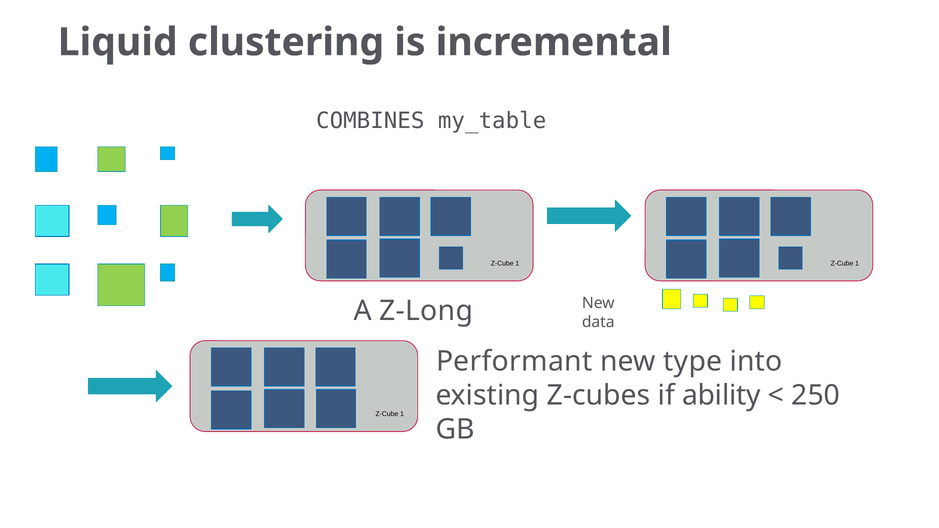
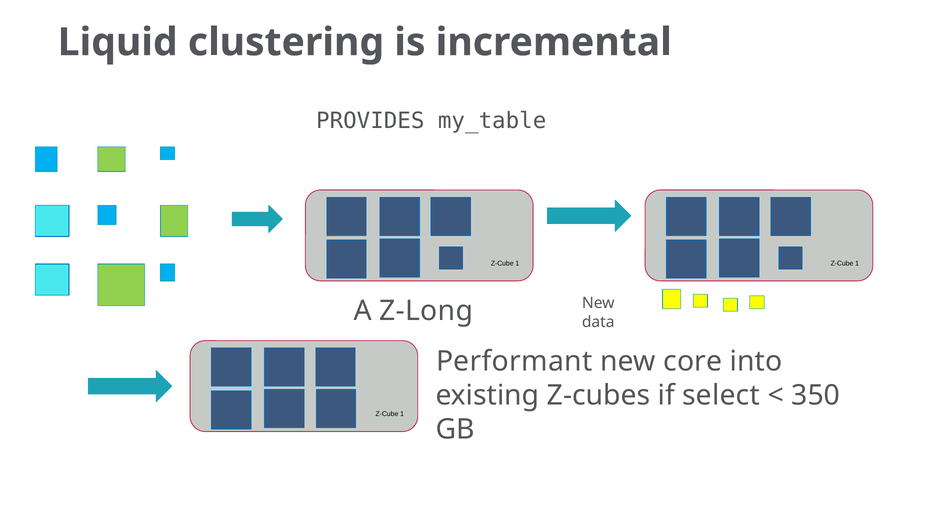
COMBINES: COMBINES -> PROVIDES (370, 121)
type: type -> core (693, 362)
ability: ability -> select (721, 396)
250: 250 -> 350 (816, 396)
